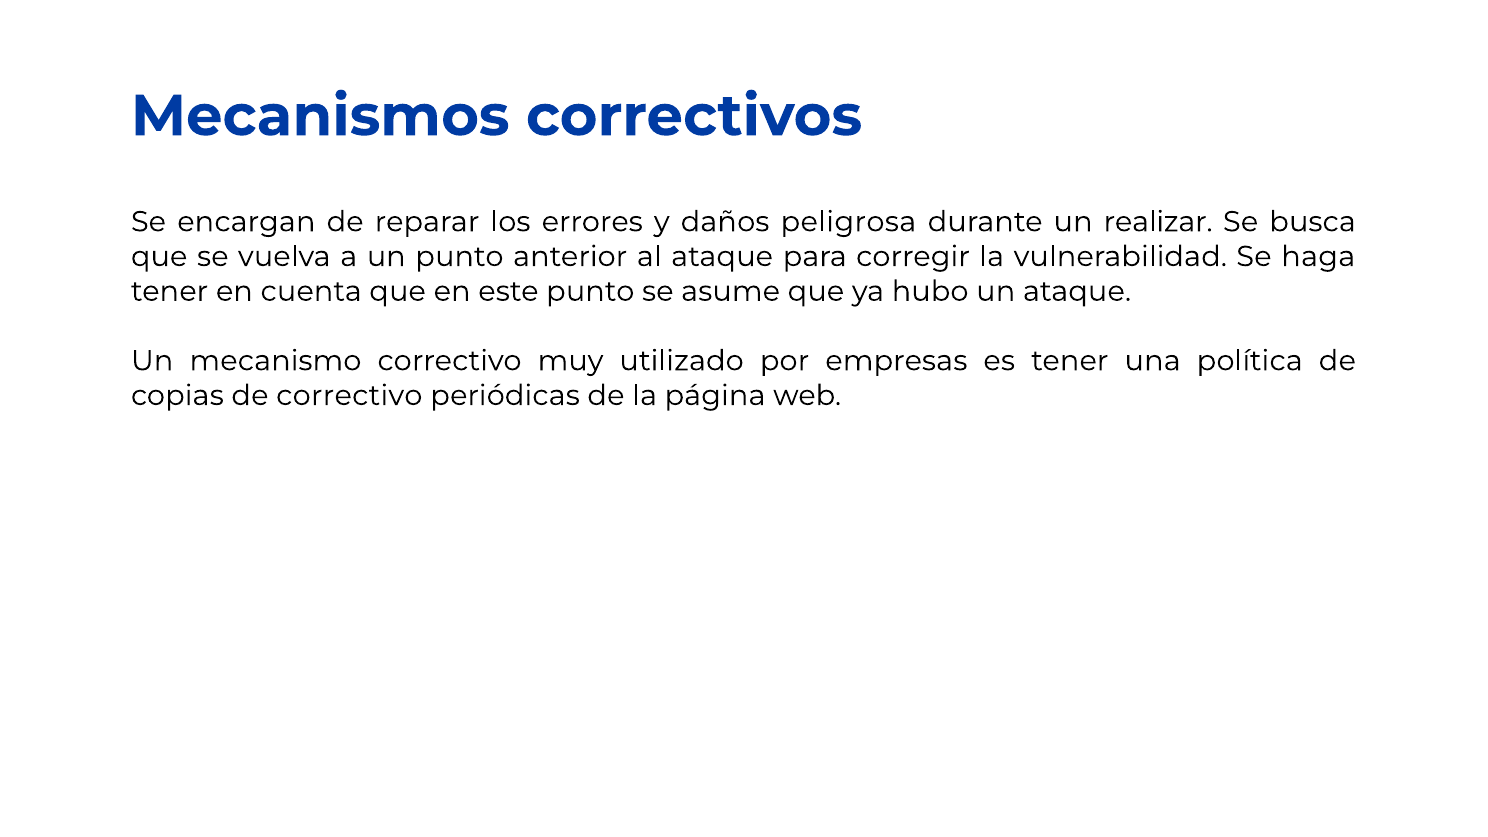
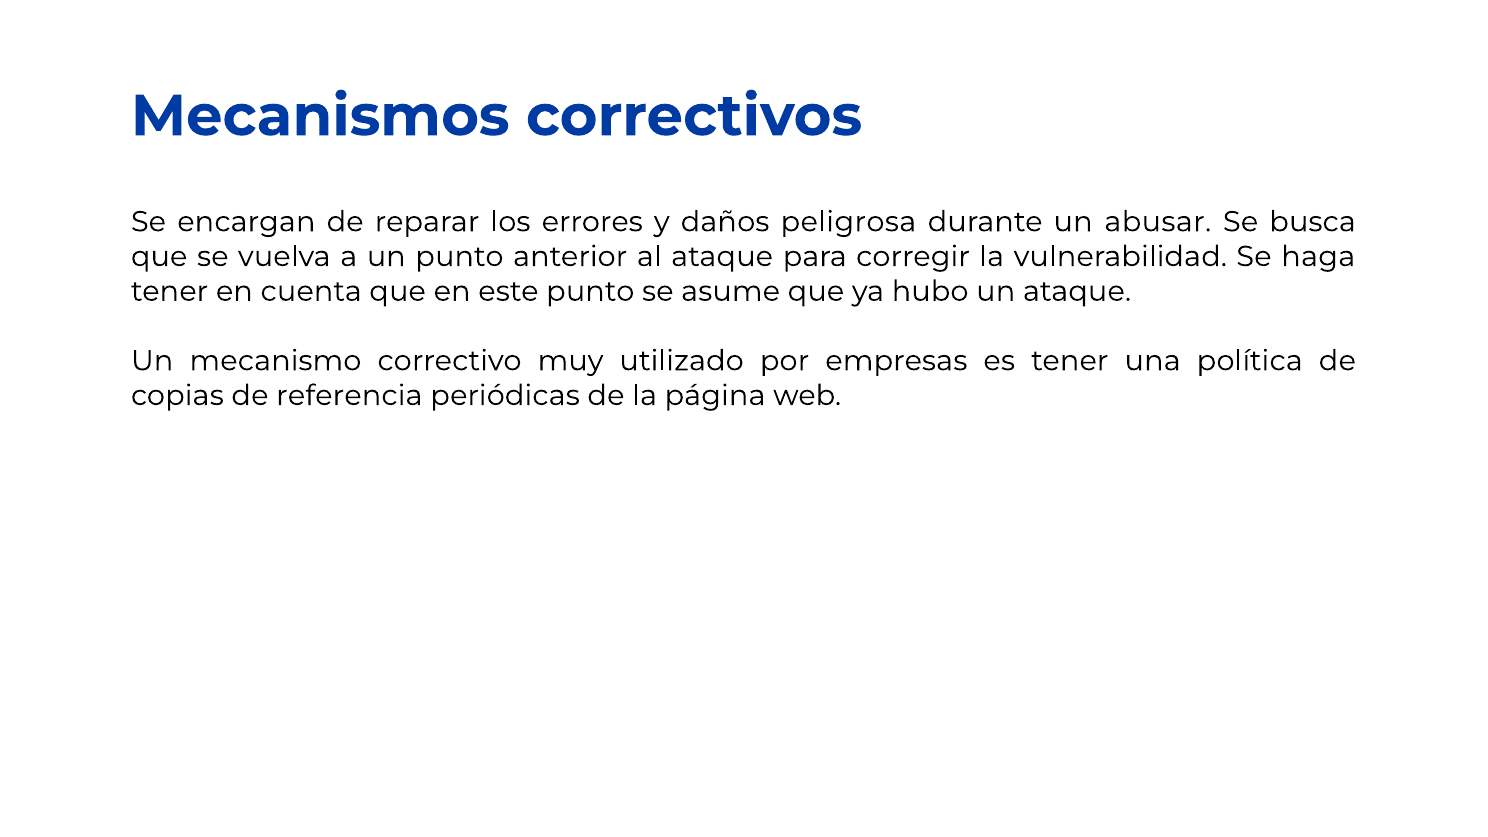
realizar: realizar -> abusar (1158, 222)
de correctivo: correctivo -> referencia (349, 395)
